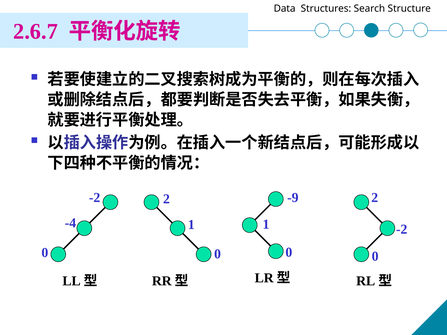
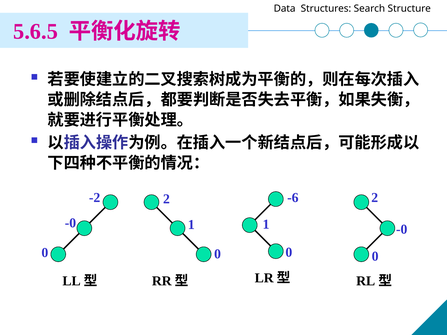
2.6.7: 2.6.7 -> 5.6.5 (36, 32)
-9: -9 -> -6 (293, 198)
-4: -4 -> -0 (70, 223)
-2: -2 -> -0 (402, 230)
